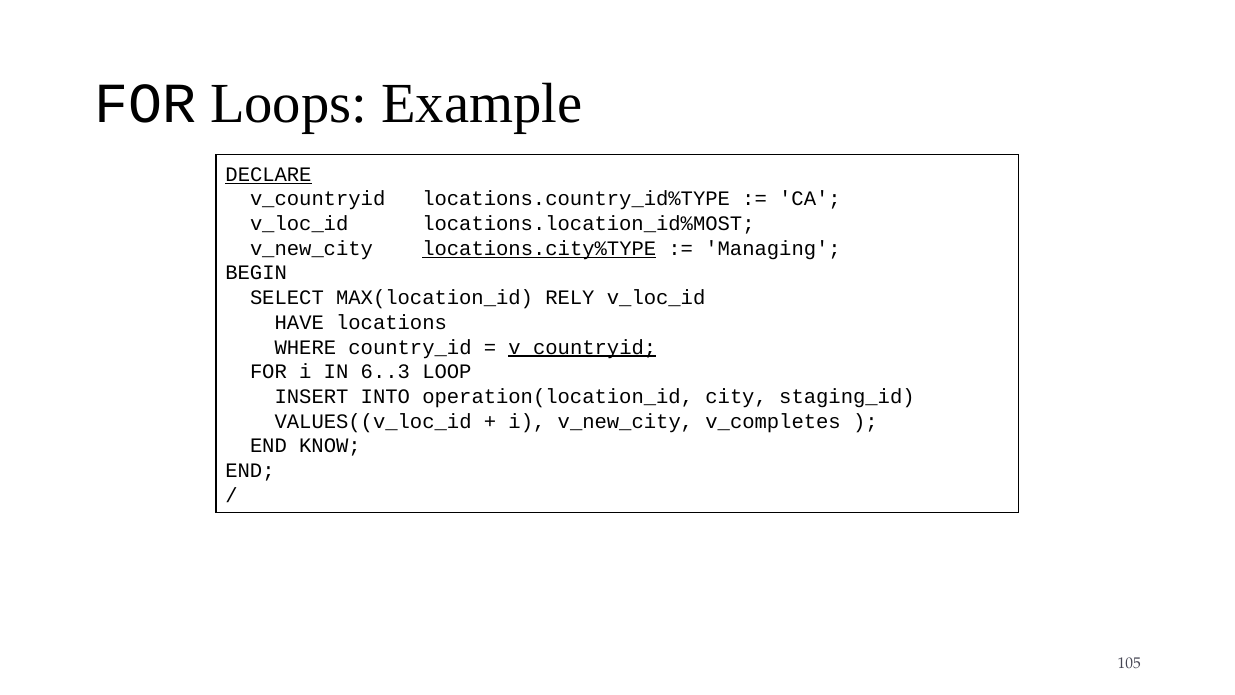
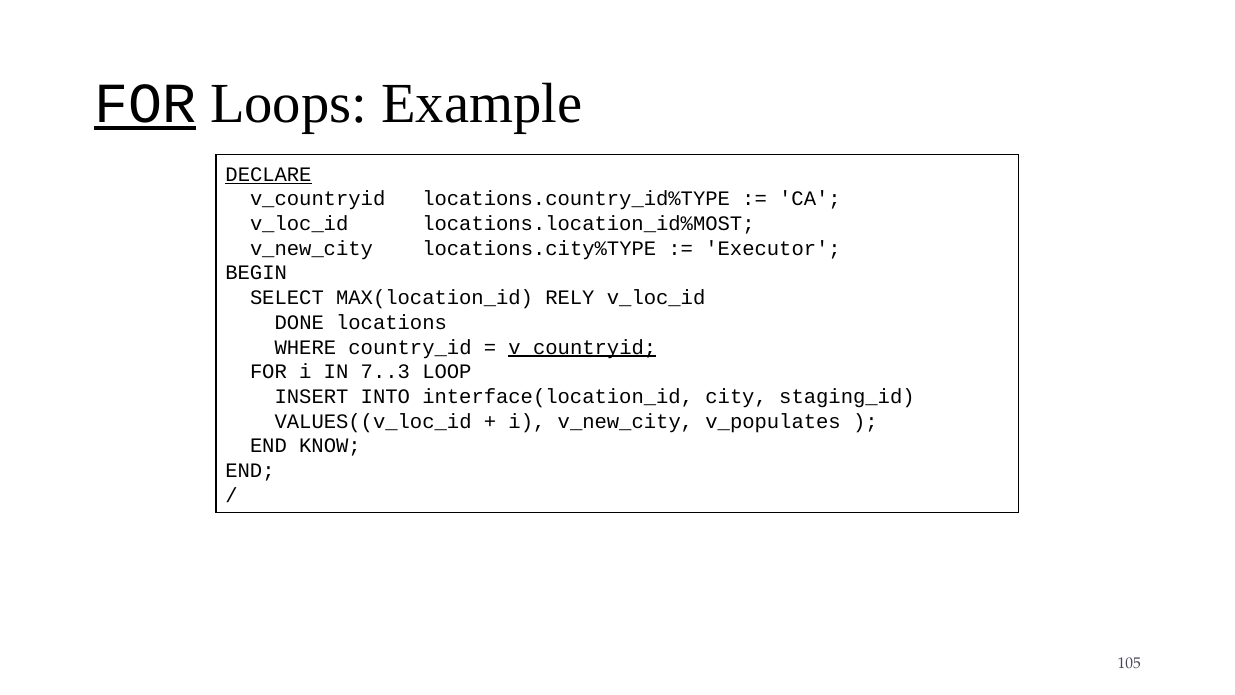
FOR underline: none -> present (145, 104)
locations.city%TYPE underline: present -> none (539, 248)
Managing: Managing -> Executor (773, 248)
HAVE: HAVE -> DONE (299, 322)
6..3: 6..3 -> 7..3 (385, 372)
operation(location_id: operation(location_id -> interface(location_id (558, 396)
v_completes: v_completes -> v_populates (773, 421)
